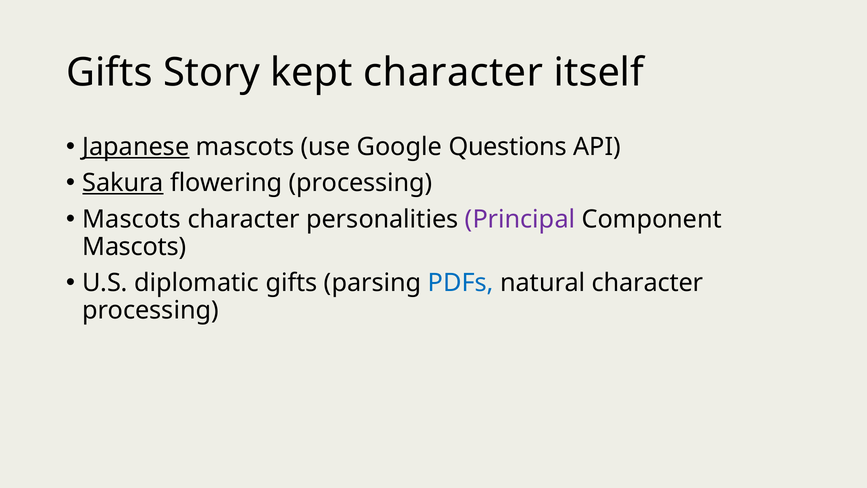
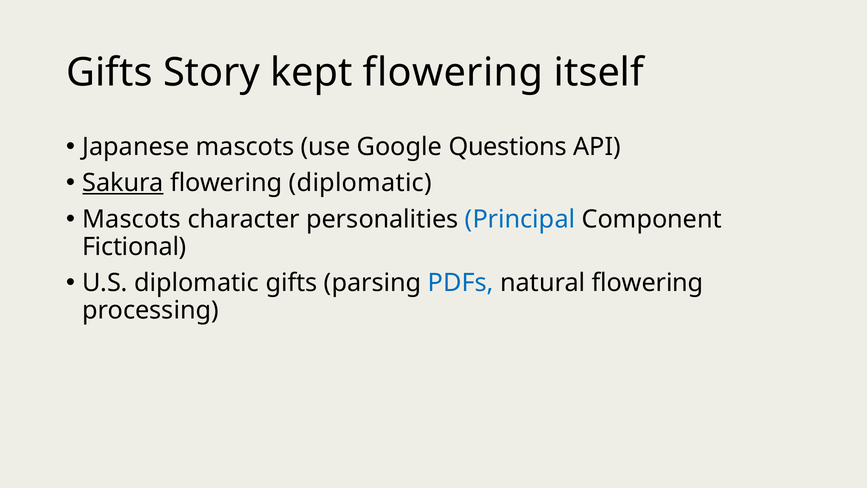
kept character: character -> flowering (453, 73)
Japanese underline: present -> none (136, 147)
flowering processing: processing -> diplomatic (360, 183)
Principal colour: purple -> blue (520, 219)
Mascots: Mascots -> Fictional (134, 247)
natural character: character -> flowering (648, 283)
